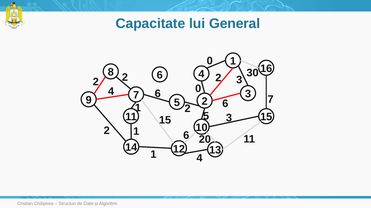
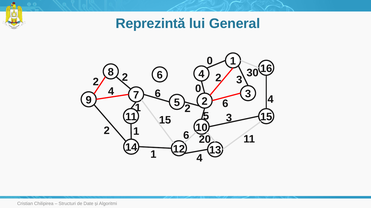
Capacitate: Capacitate -> Reprezintă (151, 24)
7: 7 -> 4 (271, 100)
